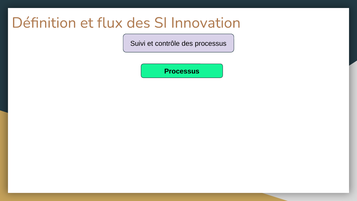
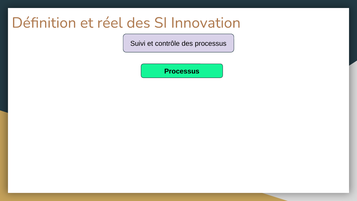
flux: flux -> réel (110, 23)
